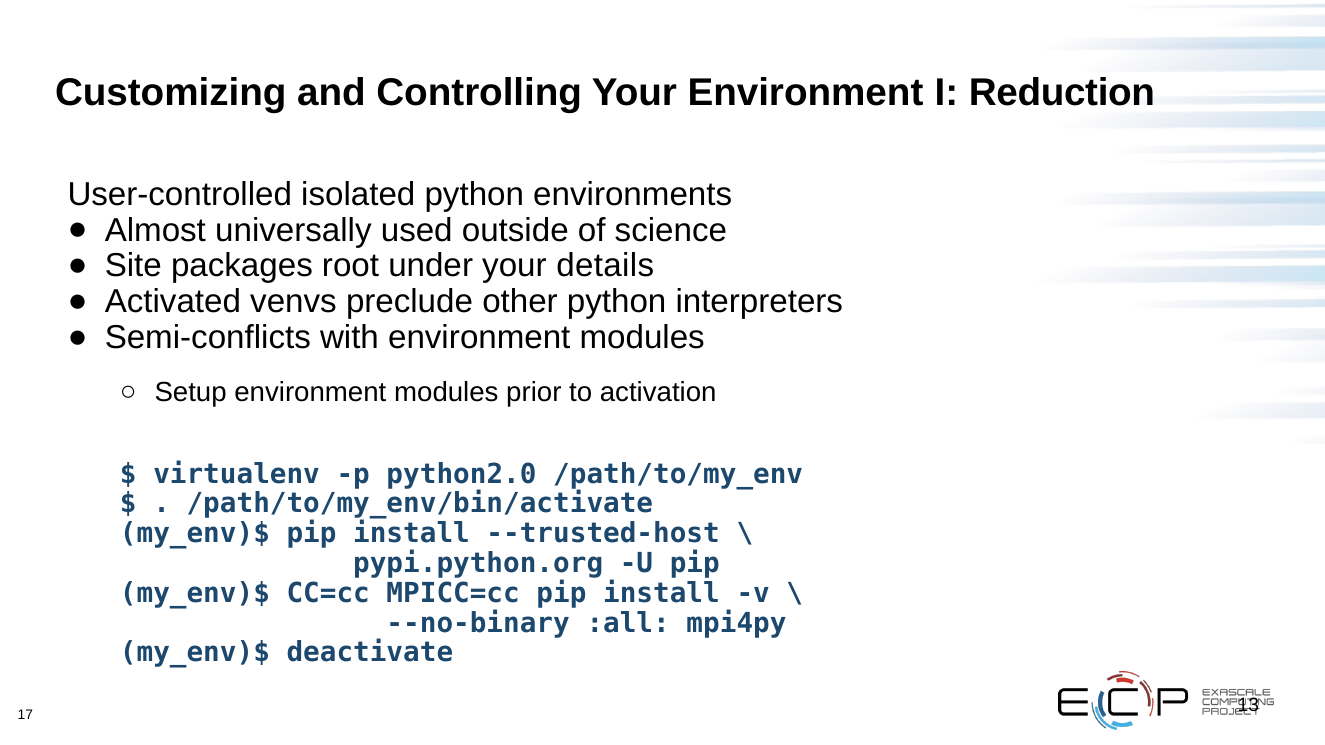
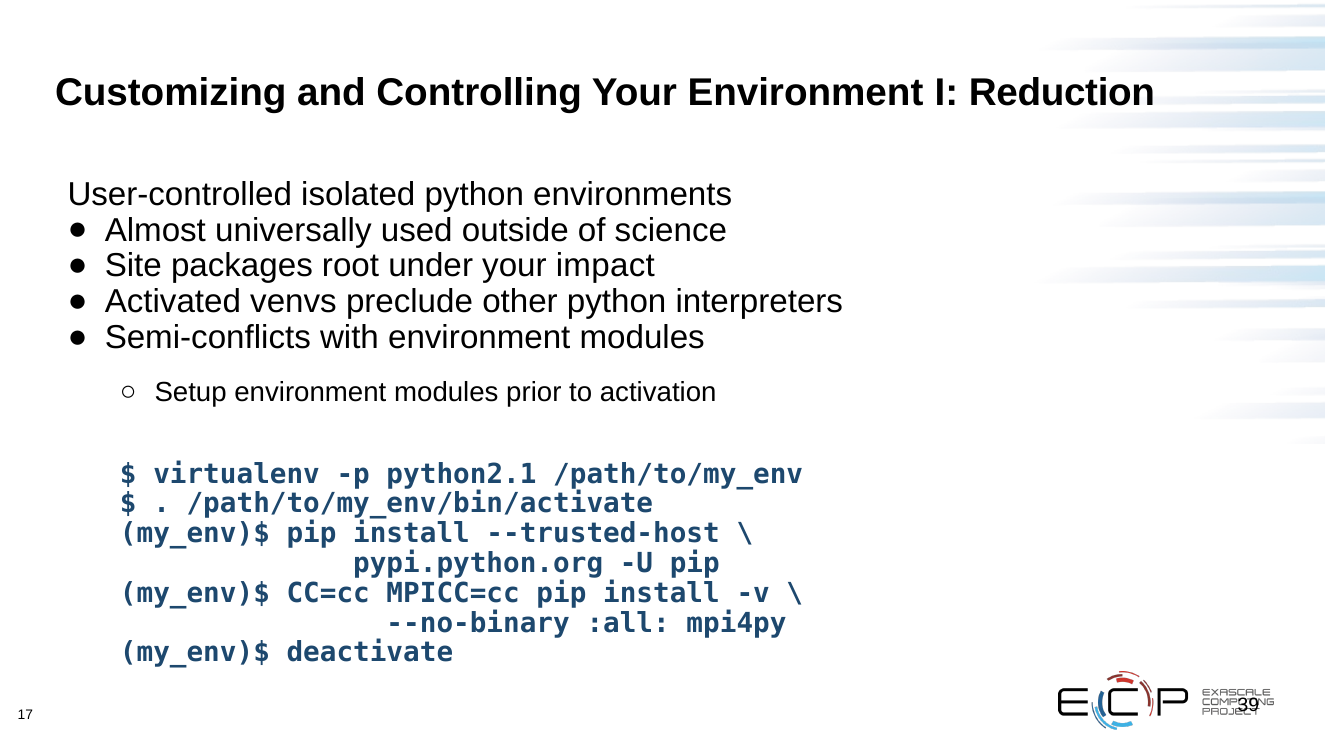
details: details -> impact (605, 266)
python2.0: python2.0 -> python2.1 (461, 474)
13: 13 -> 39 (1248, 706)
